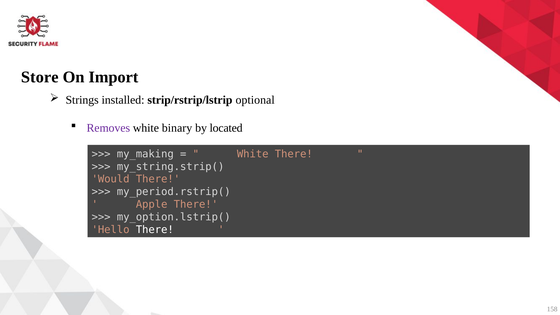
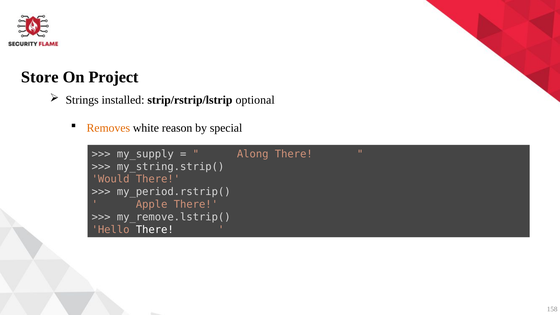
Import: Import -> Project (113, 77)
Removes colour: purple -> orange (108, 128)
binary: binary -> reason (177, 128)
located: located -> special (226, 128)
my_making: my_making -> my_supply (145, 154)
White: White -> Along (253, 154)
my_option.lstrip(: my_option.lstrip( -> my_remove.lstrip( (174, 217)
